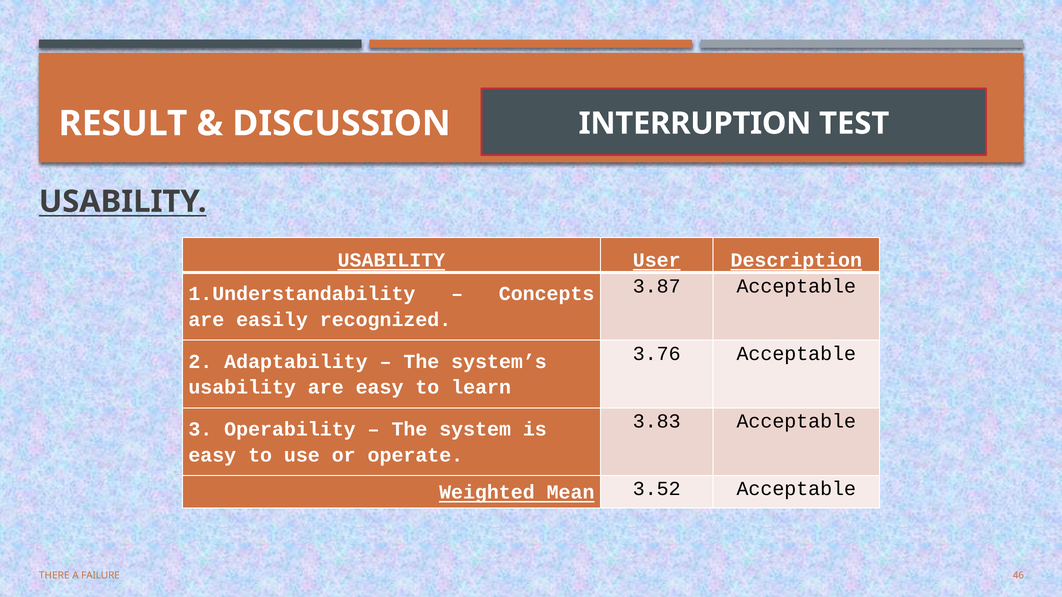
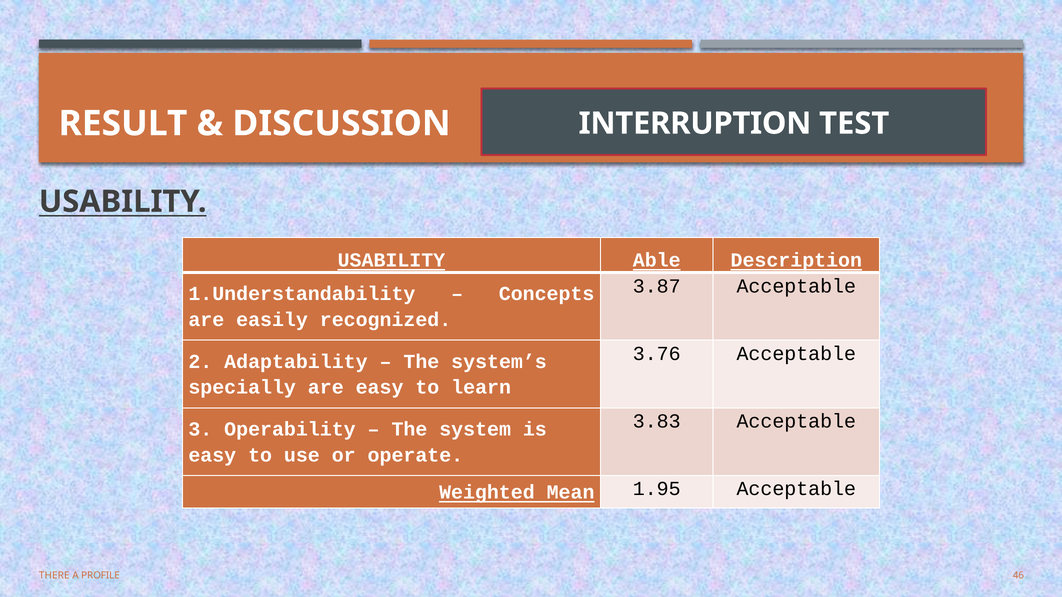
User: User -> Able (657, 260)
usability: usability -> specially (242, 388)
3.52: 3.52 -> 1.95 (657, 489)
FAILURE: FAILURE -> PROFILE (100, 576)
